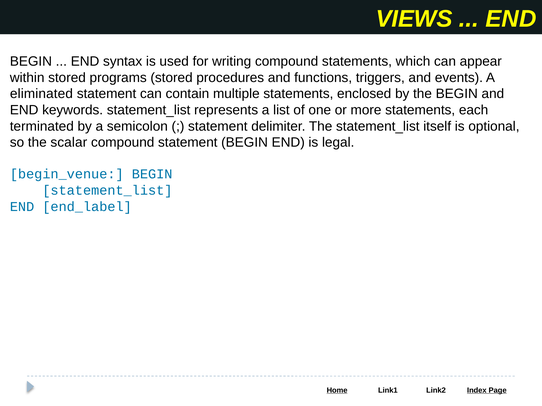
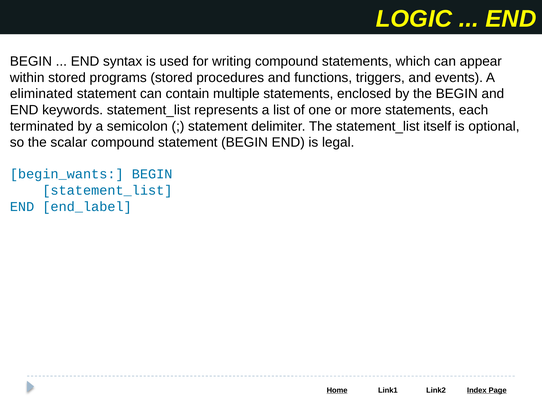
VIEWS: VIEWS -> LOGIC (414, 19)
begin_venue: begin_venue -> begin_wants (67, 174)
